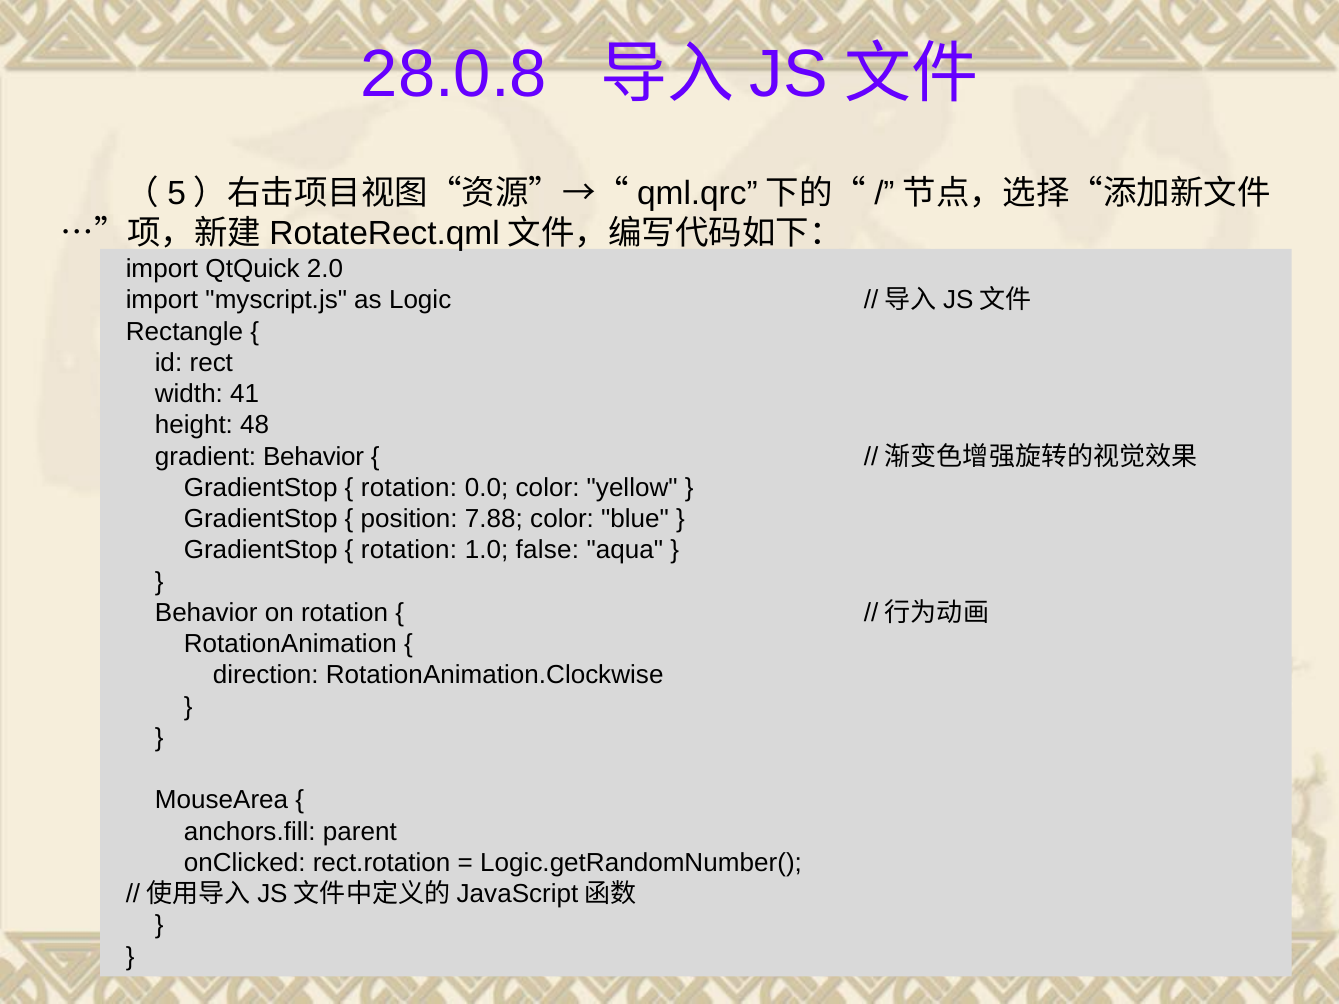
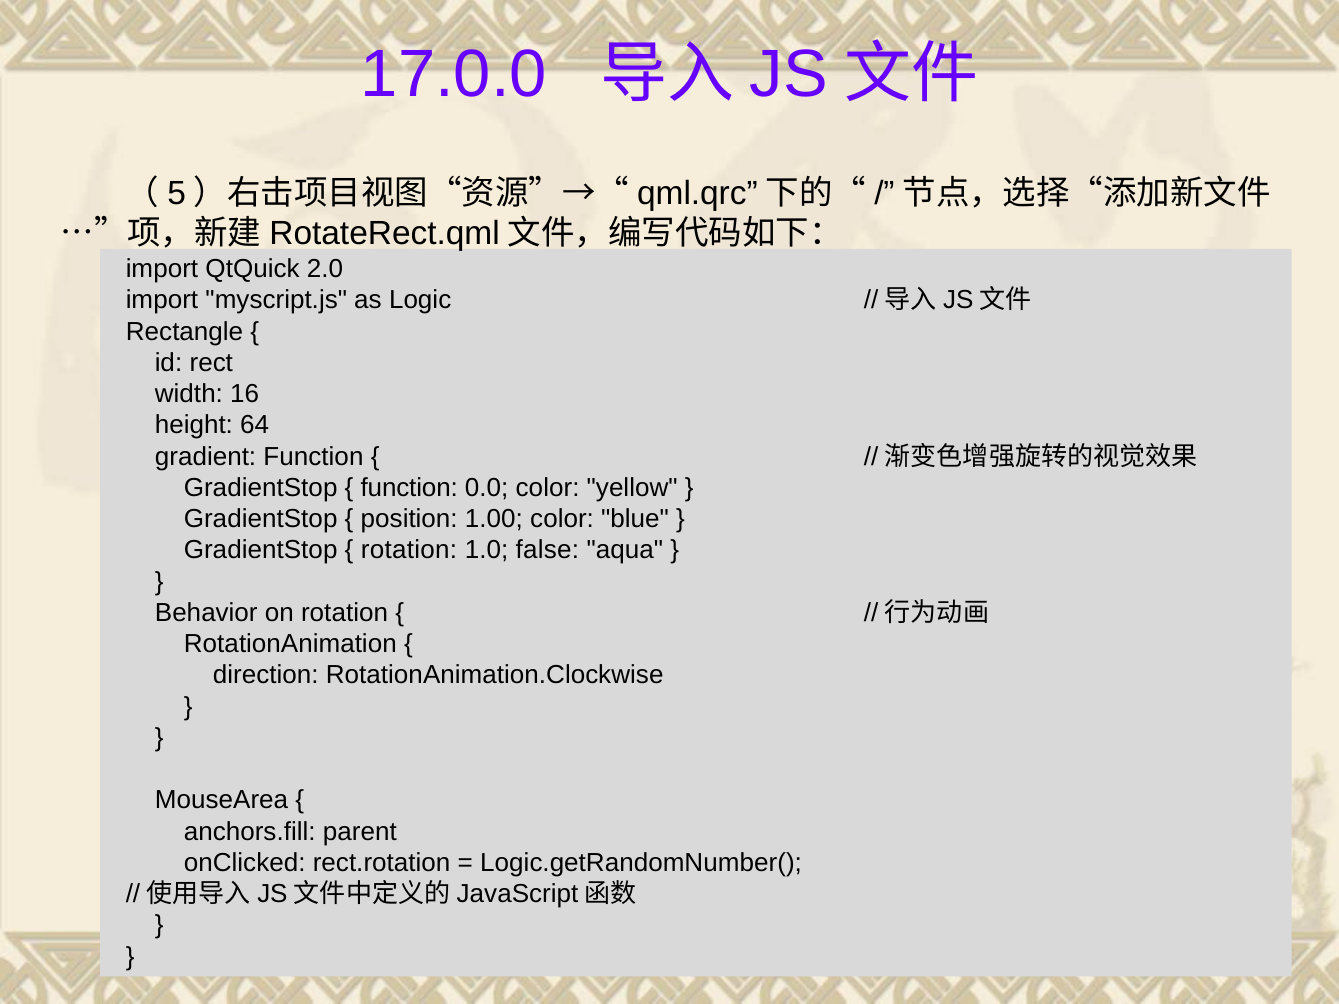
28.0.8: 28.0.8 -> 17.0.0 (454, 74)
41: 41 -> 16 (245, 394)
48: 48 -> 64 (255, 425)
gradient Behavior: Behavior -> Function (313, 457)
rotation: rotation -> function (409, 488)
7.88: 7.88 -> 1.00 (494, 519)
